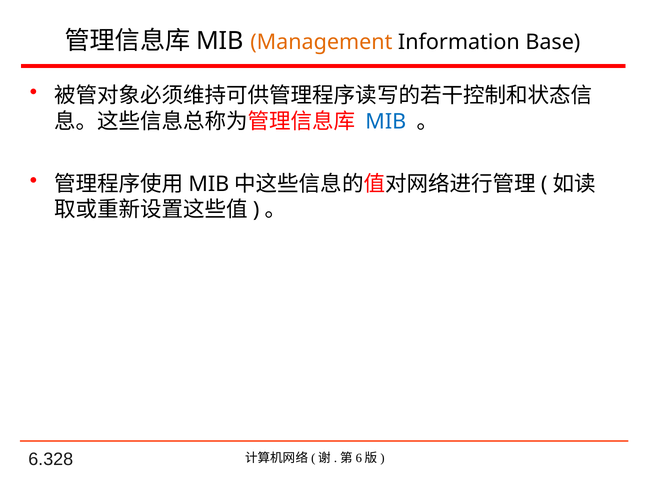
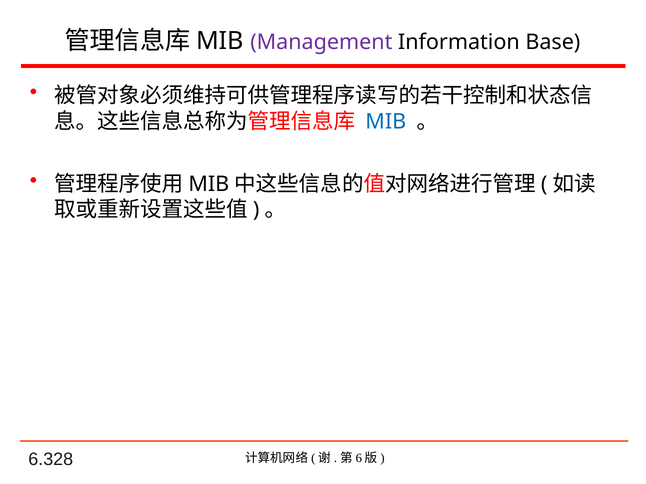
Management colour: orange -> purple (321, 42)
